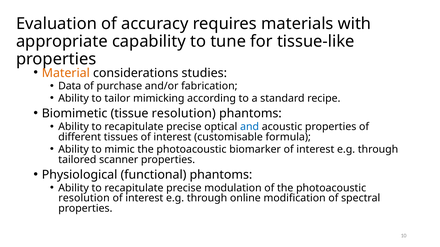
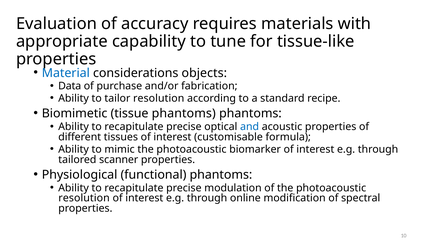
Material colour: orange -> blue (66, 73)
studies: studies -> objects (204, 73)
tailor mimicking: mimicking -> resolution (159, 99)
tissue resolution: resolution -> phantoms (184, 114)
